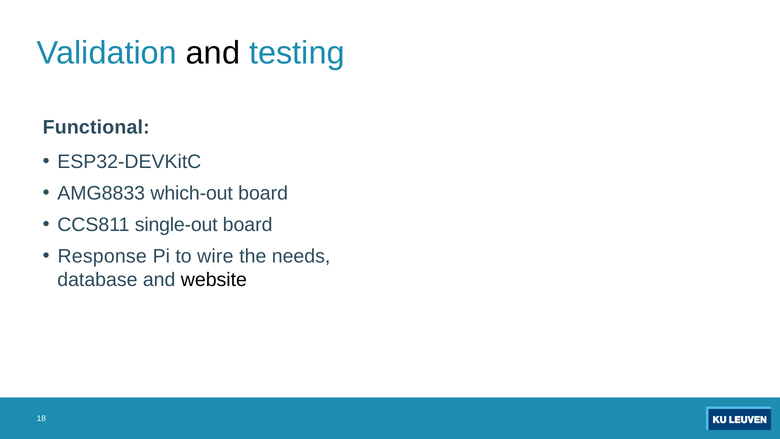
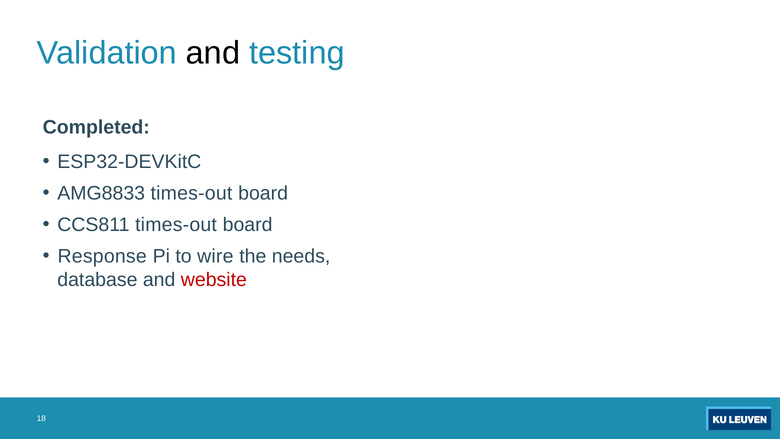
Functional: Functional -> Completed (96, 127)
AMG8833 which-out: which-out -> times-out (191, 193)
CCS811 single-out: single-out -> times-out (176, 225)
website colour: black -> red (214, 280)
